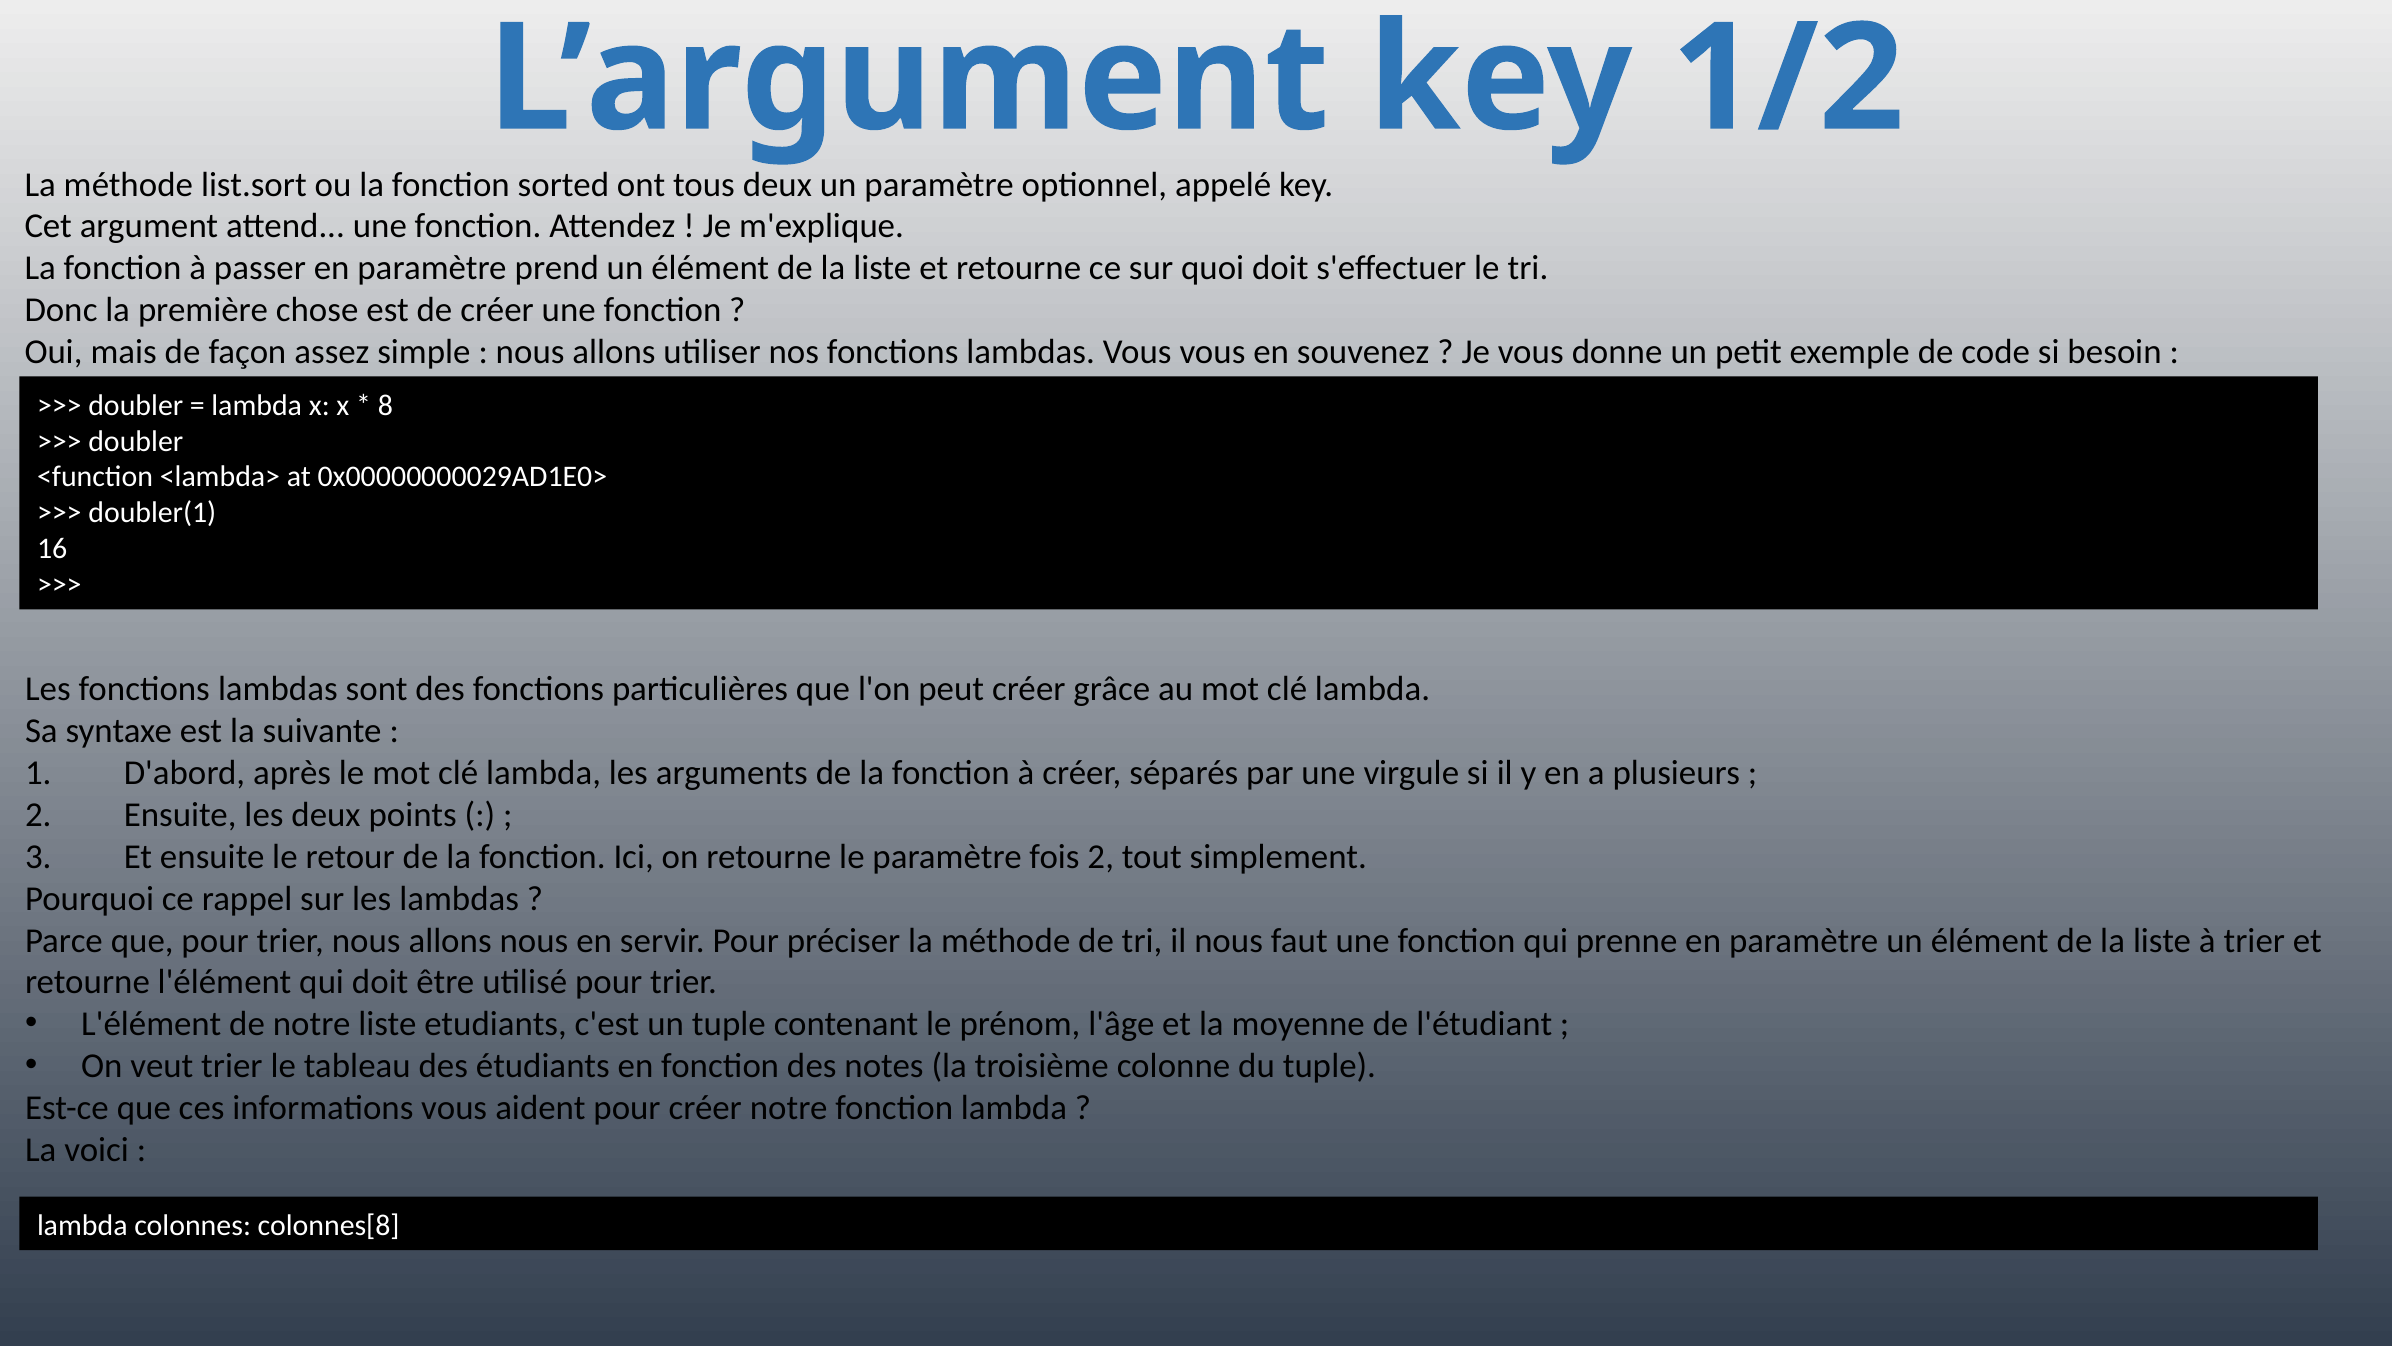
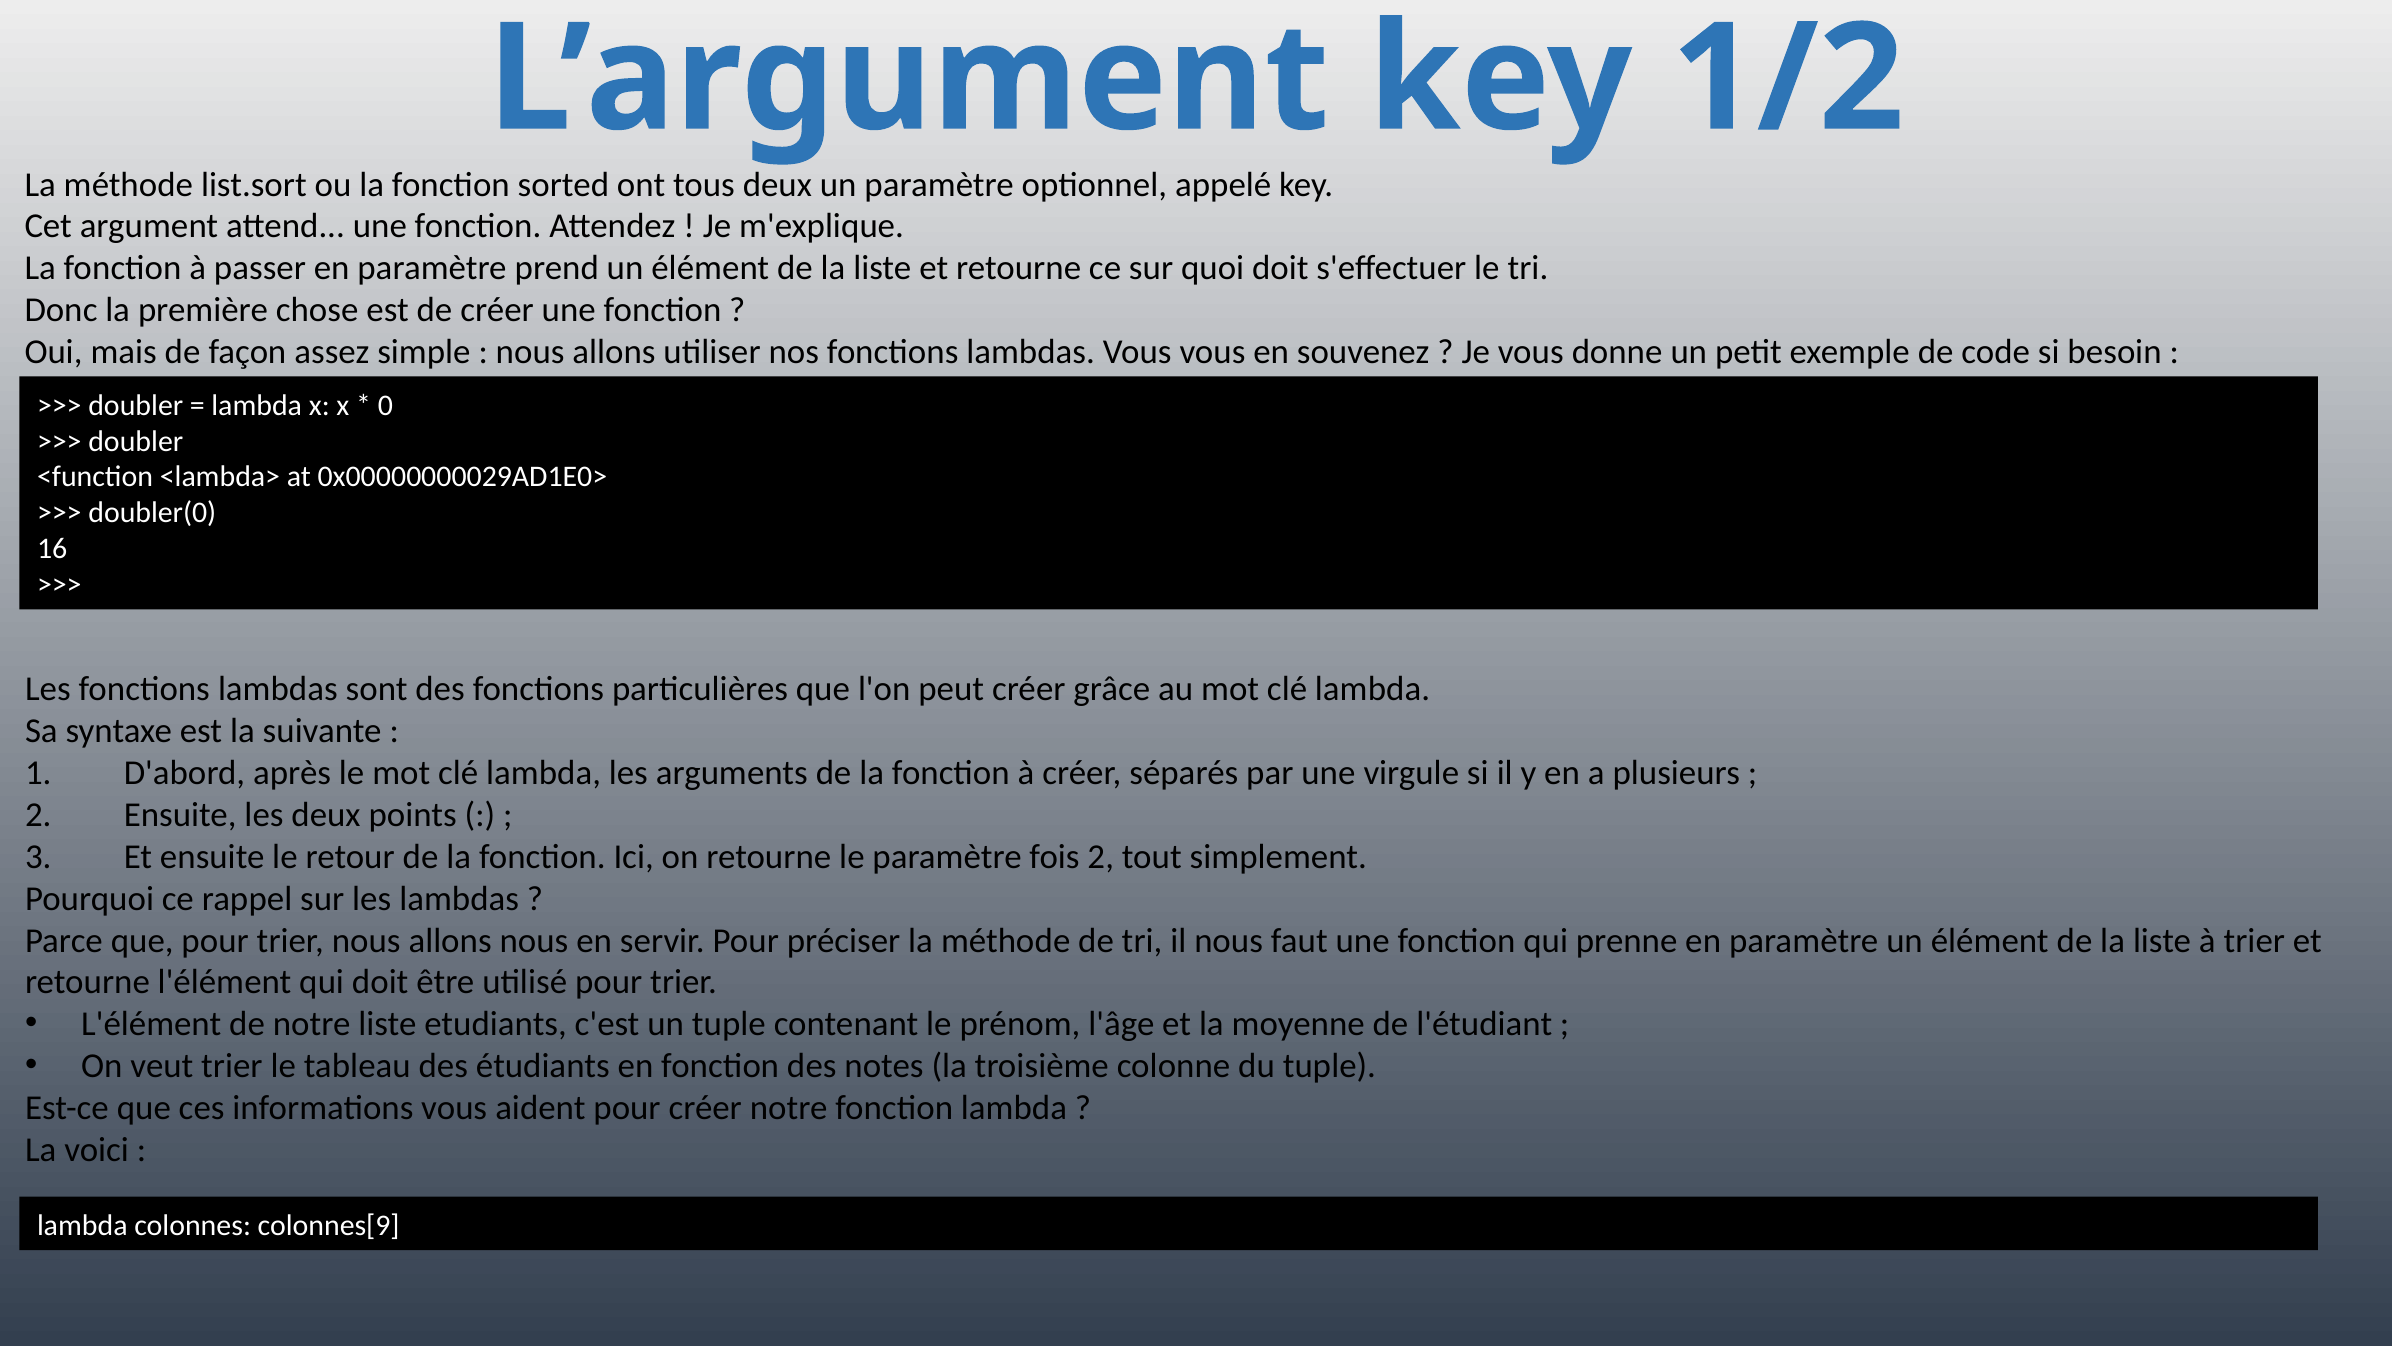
8: 8 -> 0 (385, 405)
doubler(1: doubler(1 -> doubler(0 (152, 513)
colonnes[8: colonnes[8 -> colonnes[9 (329, 1225)
